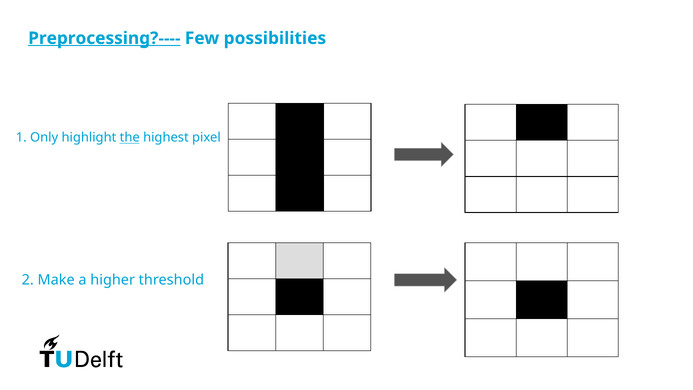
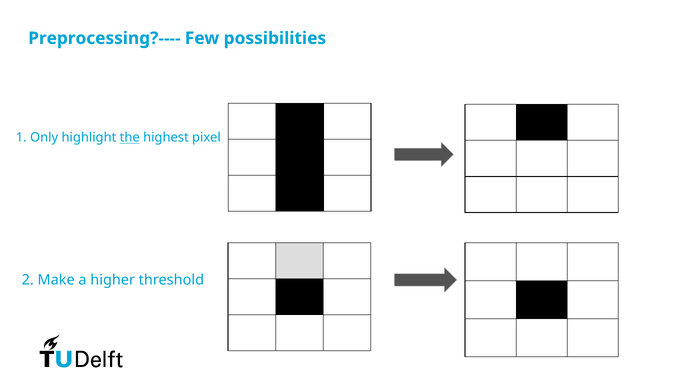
Preprocessing?---- underline: present -> none (104, 38)
